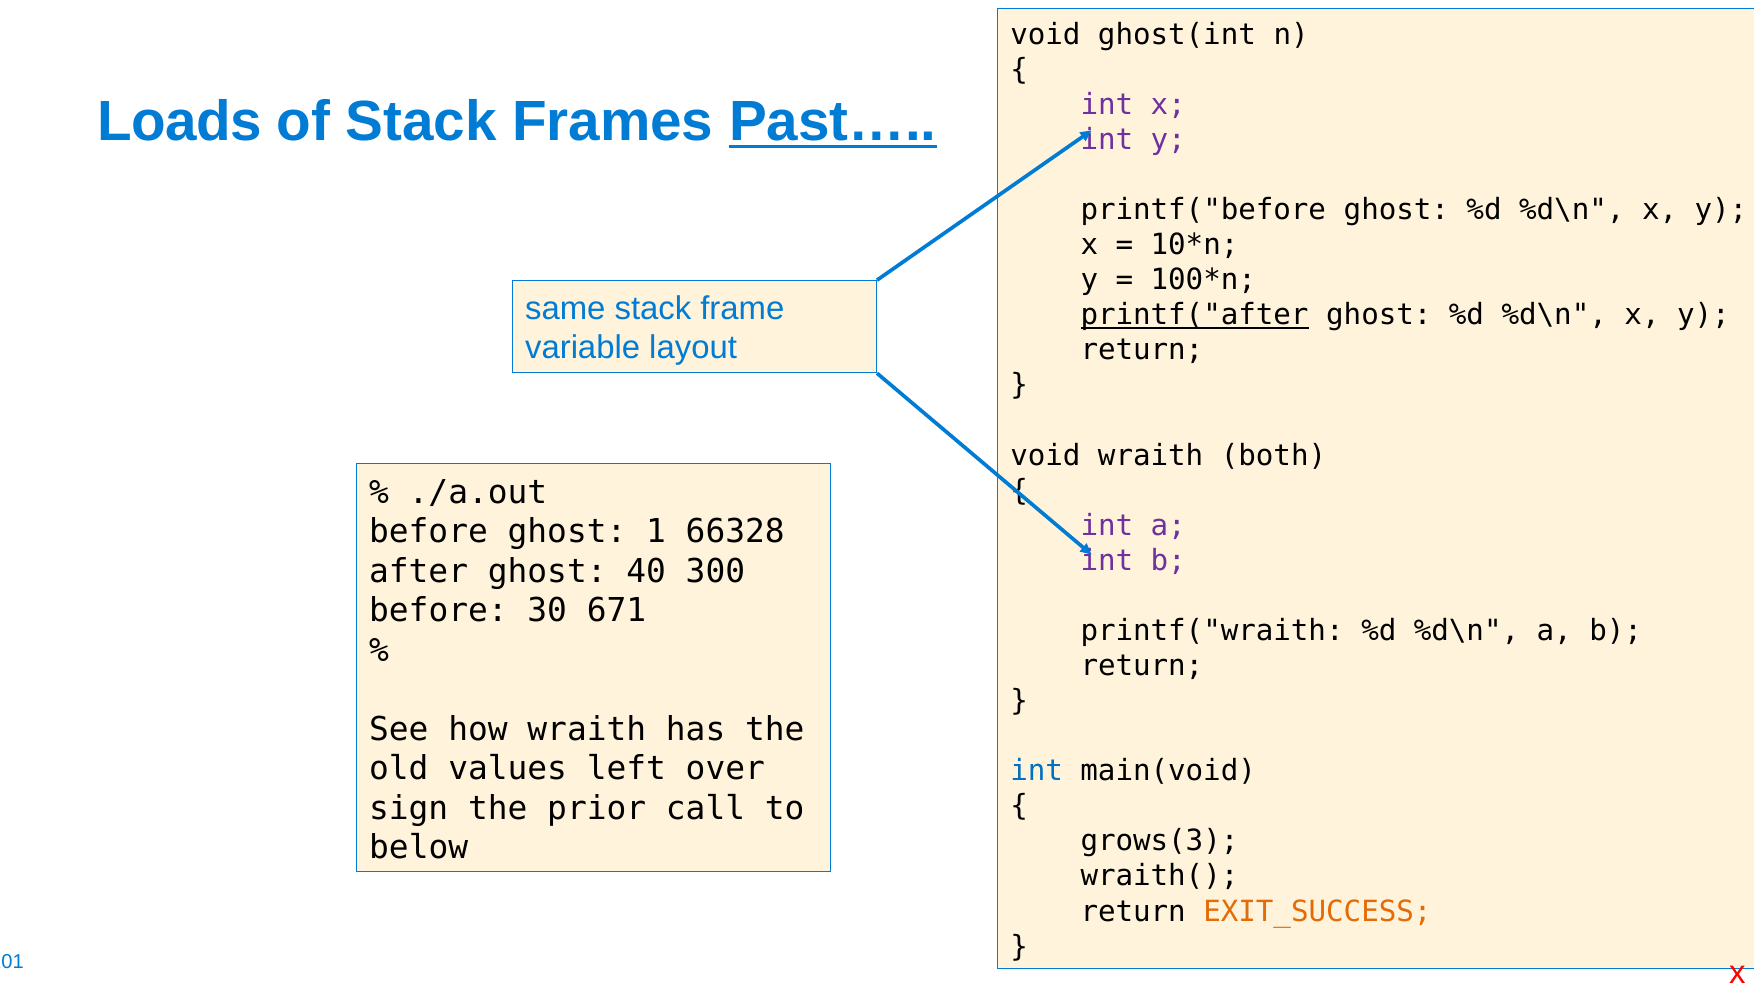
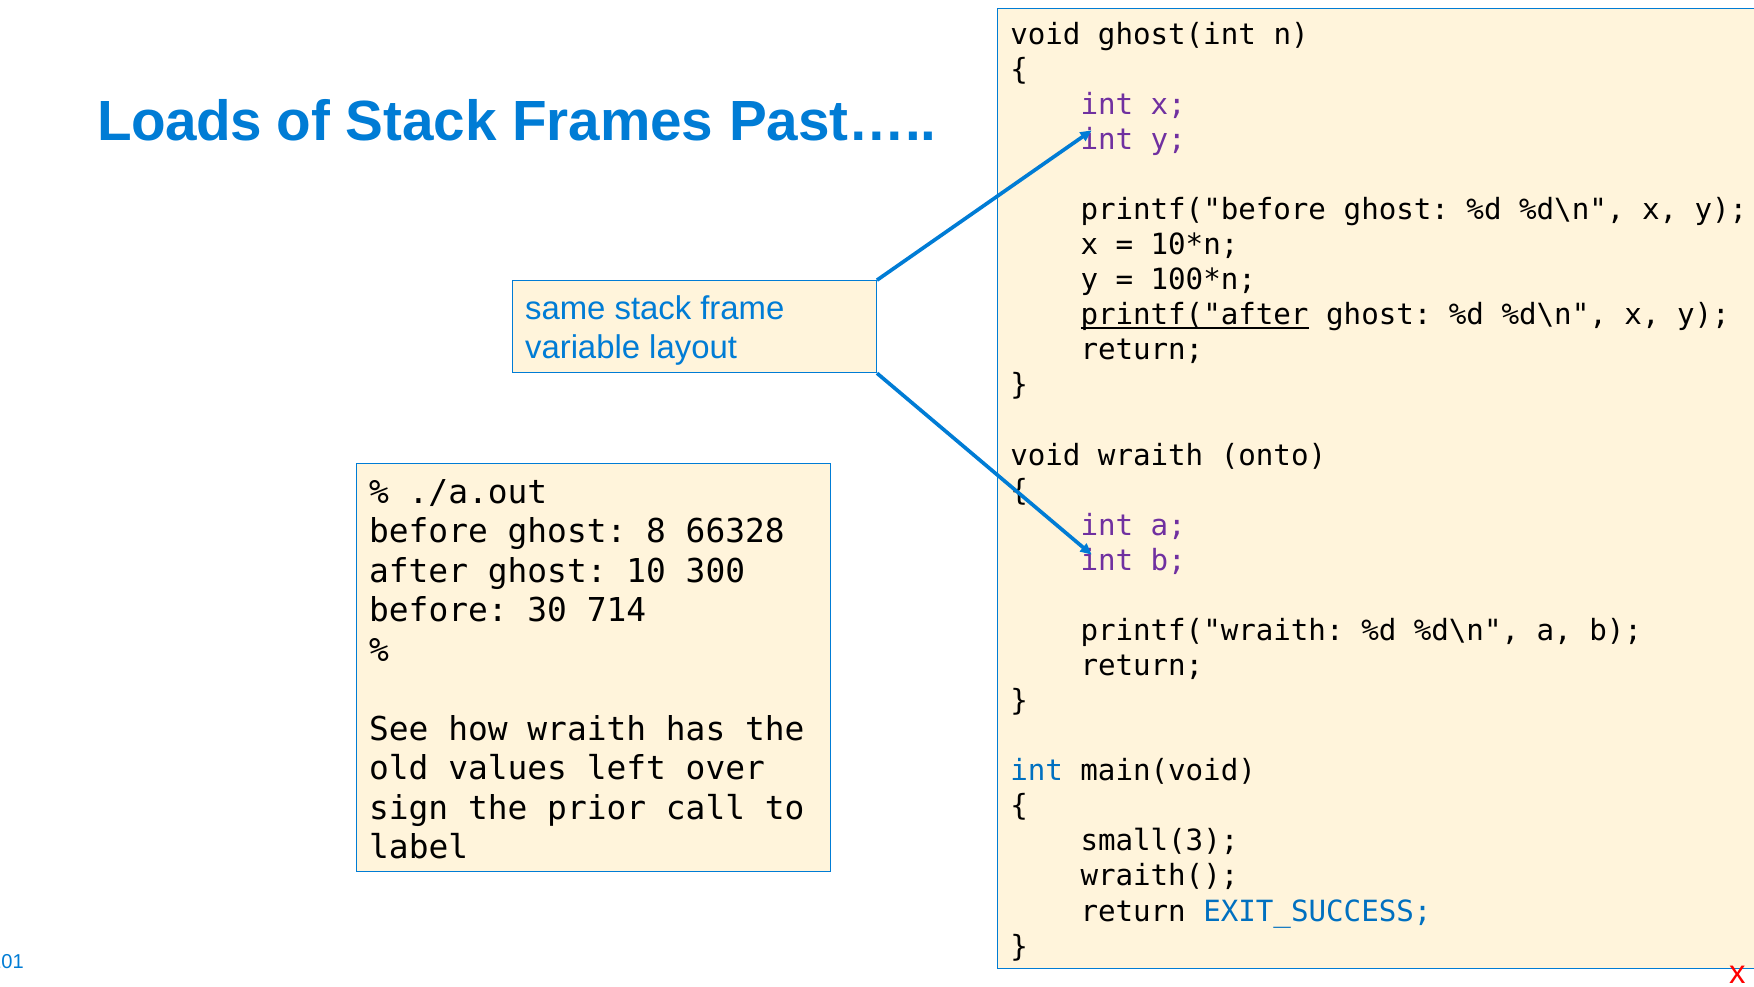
Past… underline: present -> none (833, 122)
both: both -> onto (1273, 455)
1: 1 -> 8 (656, 532)
40: 40 -> 10 (646, 571)
671: 671 -> 714 (616, 611)
grows(3: grows(3 -> small(3 (1159, 841)
below: below -> label (419, 847)
EXIT_SUCCESS colour: orange -> blue (1317, 911)
